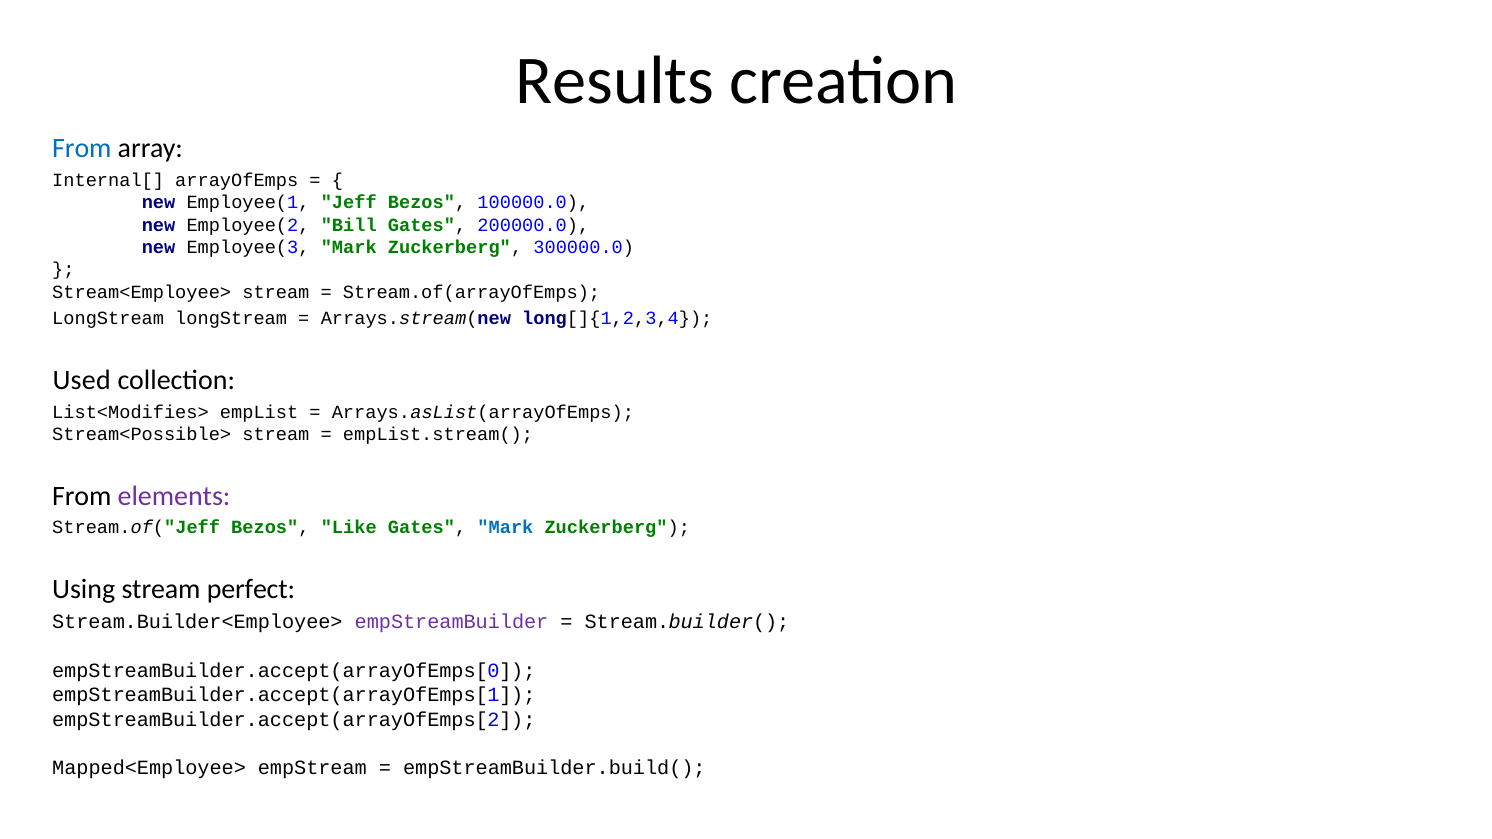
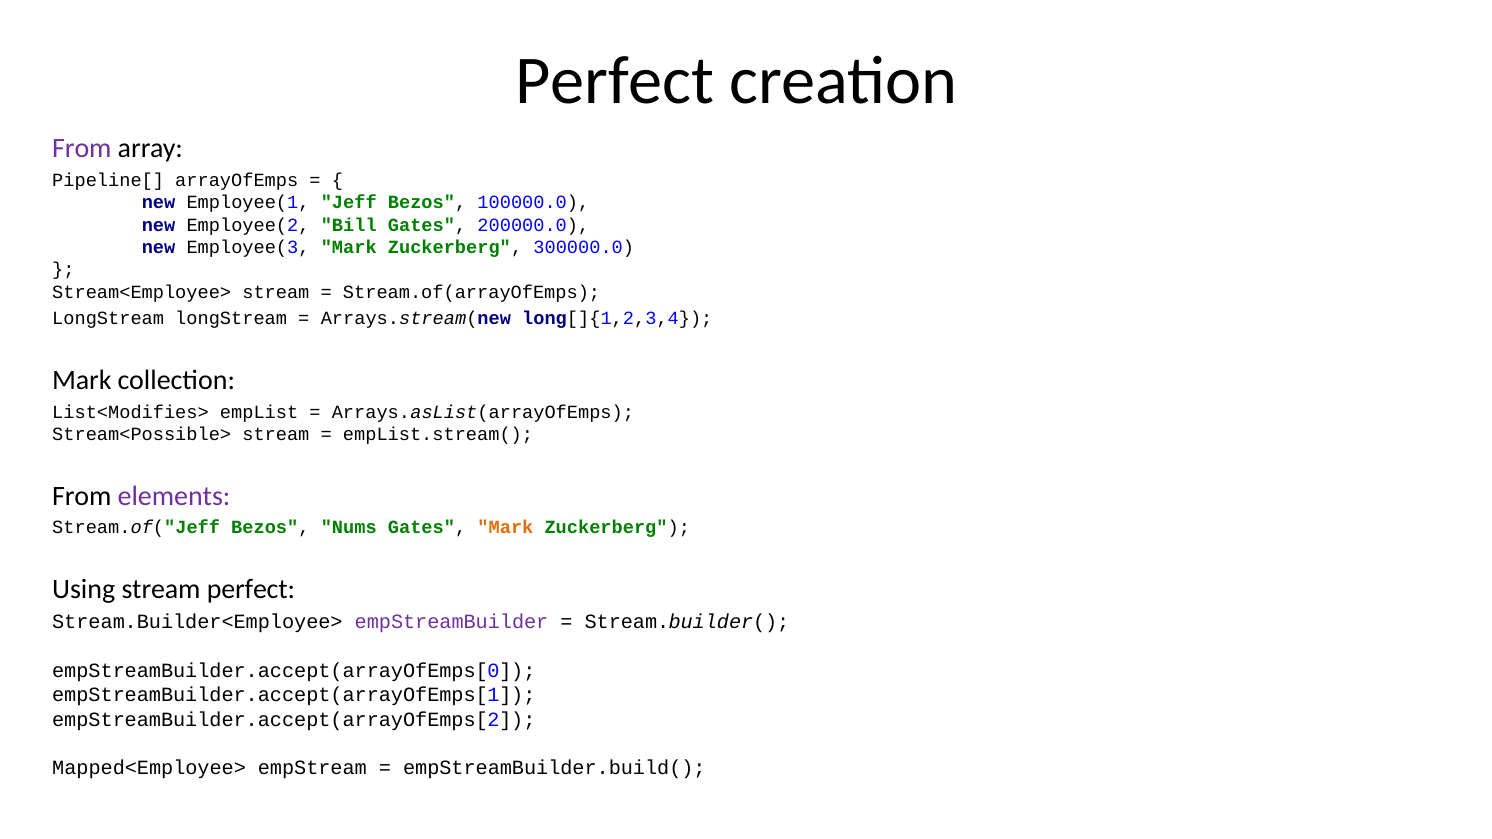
Results: Results -> Perfect (615, 81)
From colour: blue -> purple (82, 149)
Internal[: Internal[ -> Pipeline[ (108, 180)
Used: Used -> Mark (82, 381)
Like: Like -> Nums (349, 528)
Mark colour: blue -> orange (505, 528)
